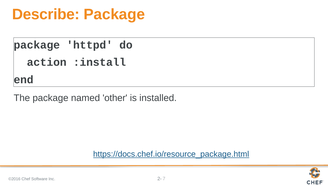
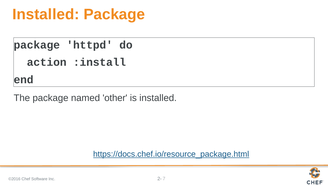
Describe: Describe -> Installed (46, 14)
